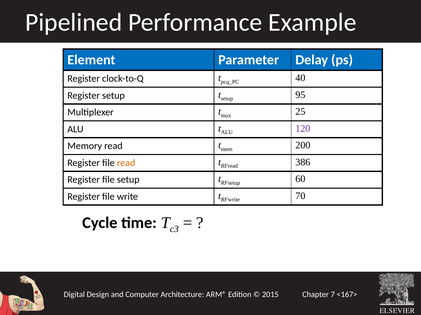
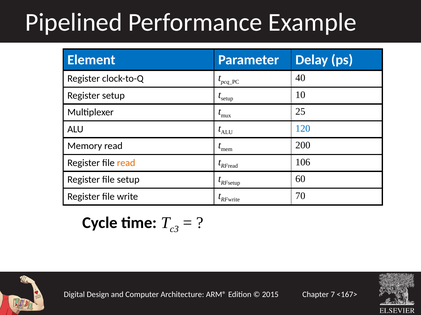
95: 95 -> 10 (300, 95)
120 colour: purple -> blue (303, 129)
386: 386 -> 106 (303, 163)
